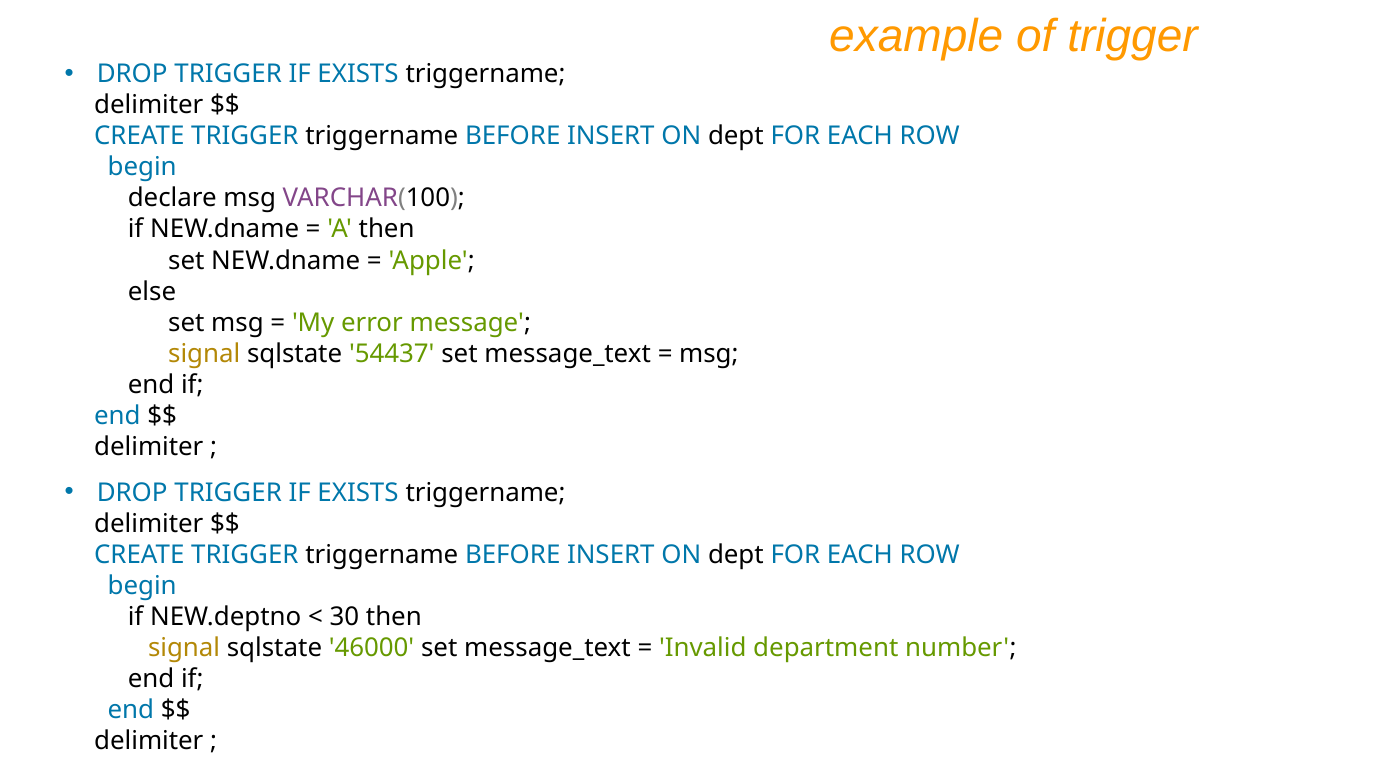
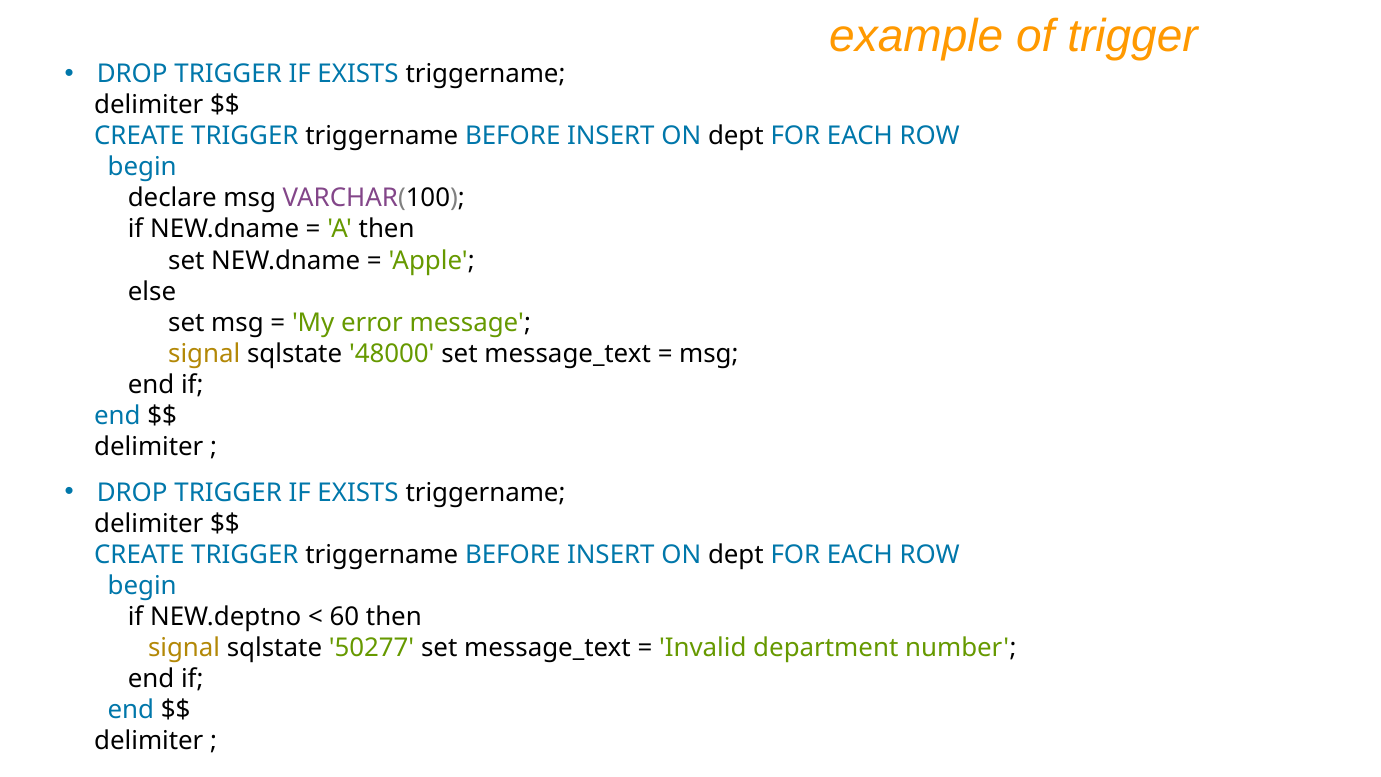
54437: 54437 -> 48000 (392, 354)
30: 30 -> 60 (344, 617)
46000: 46000 -> 50277 (372, 648)
